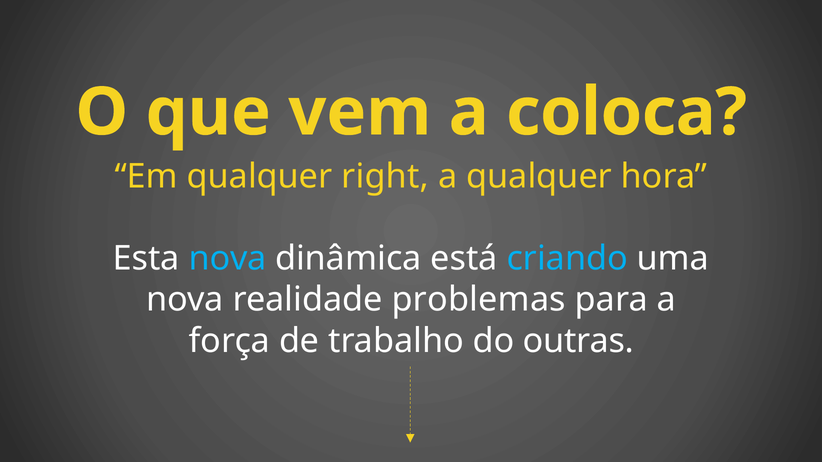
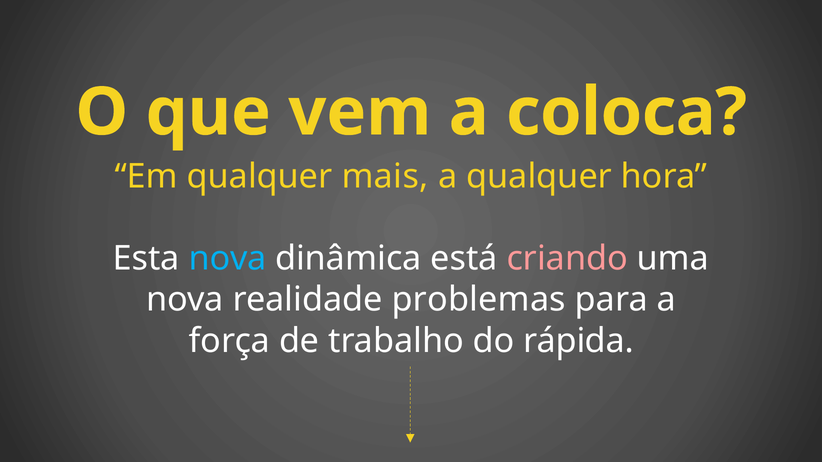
right: right -> mais (385, 177)
criando colour: light blue -> pink (567, 259)
outras: outras -> rápida (578, 341)
